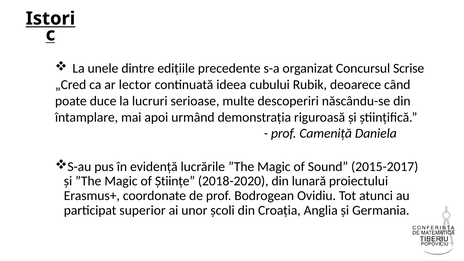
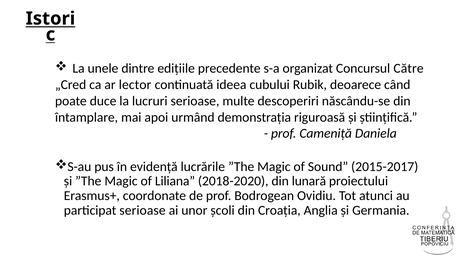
Scrise: Scrise -> Către (409, 68)
Științe: Științe -> Liliana (175, 181)
participat superior: superior -> serioase (143, 210)
